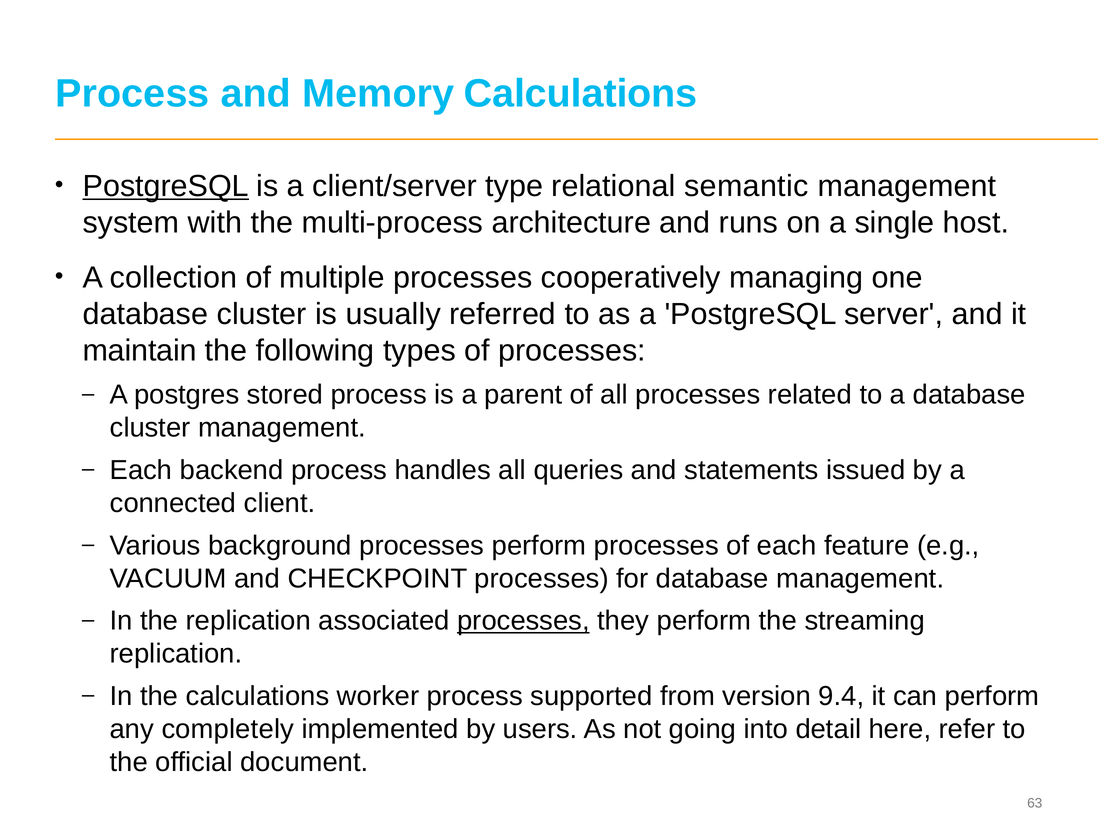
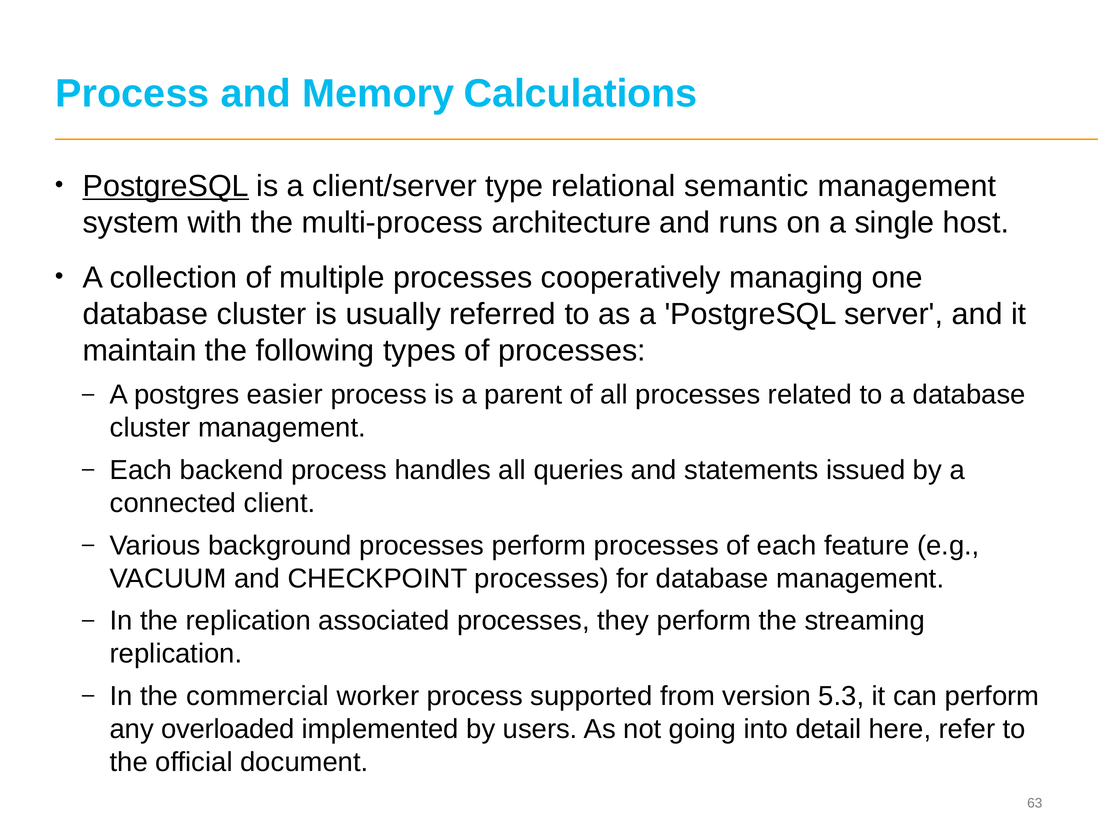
stored: stored -> easier (285, 395)
processes underline: present -> none (523, 621)
the calculations: calculations -> commercial (257, 697)
9.4: 9.4 -> 5.3 (841, 697)
completely: completely -> overloaded (228, 730)
